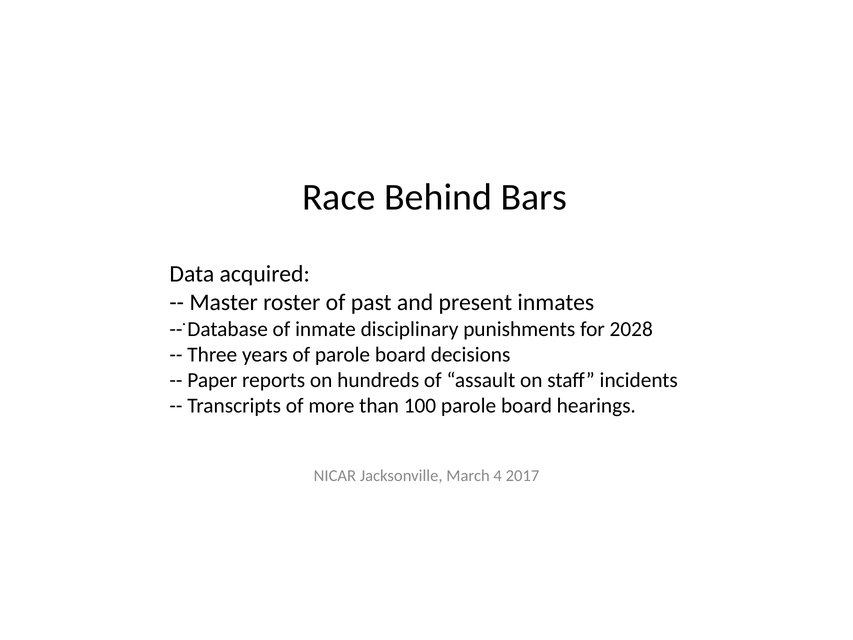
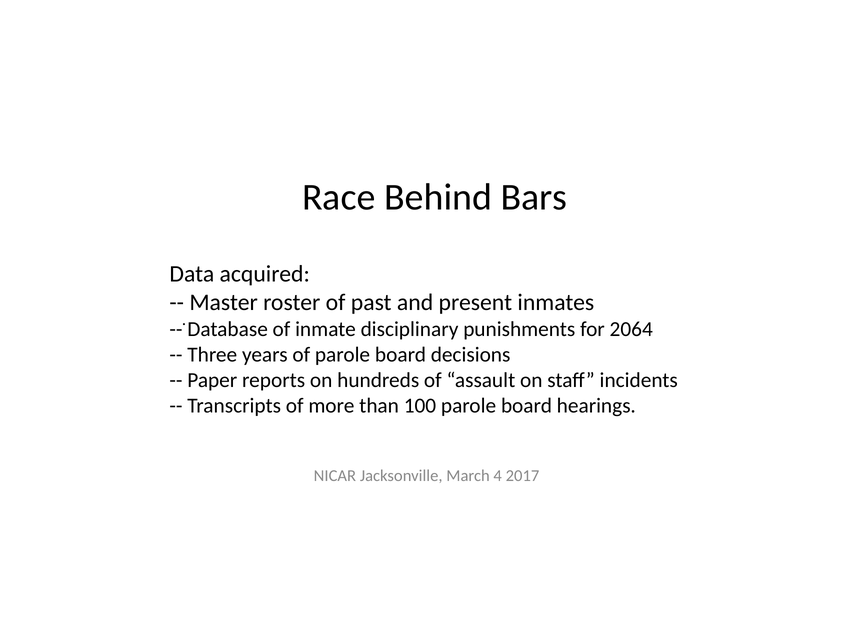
2028: 2028 -> 2064 (631, 329)
